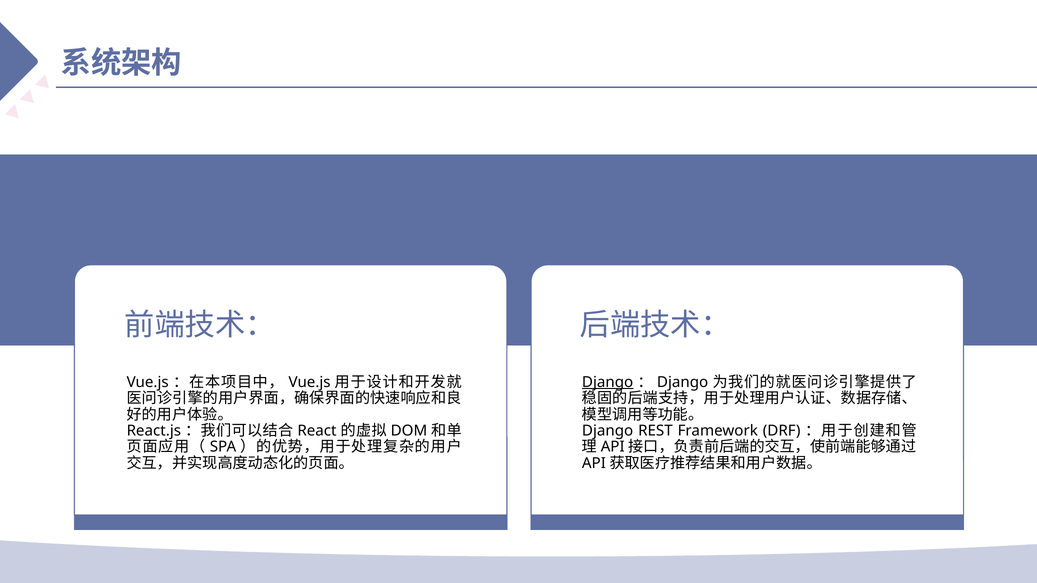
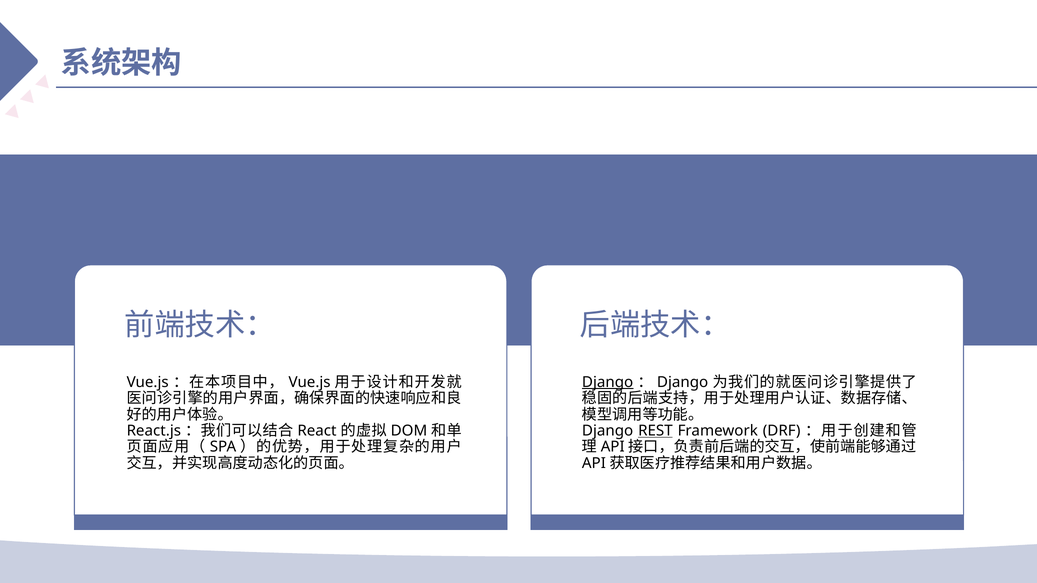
REST underline: none -> present (655, 431)
